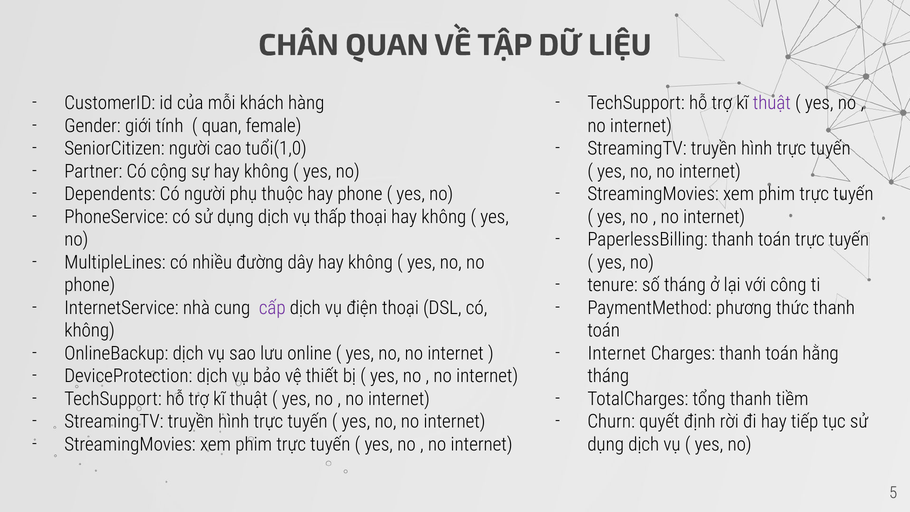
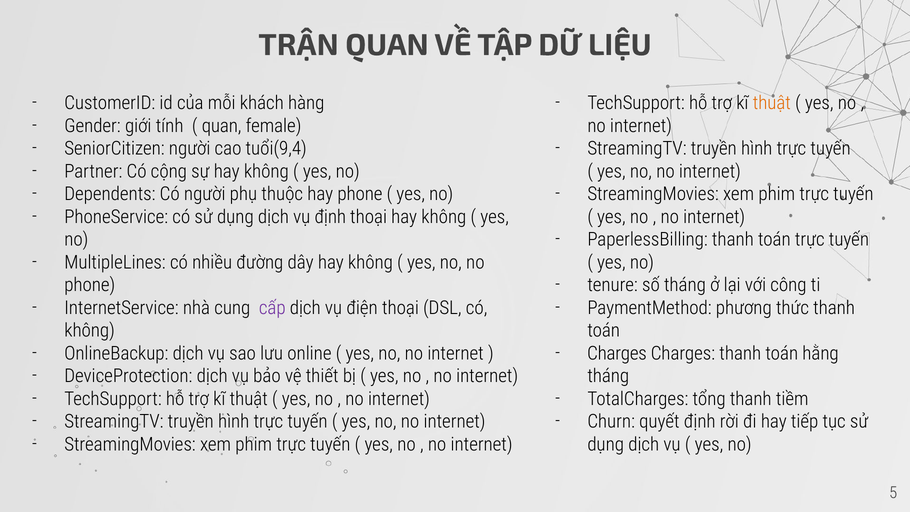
CHÂN: CHÂN -> TRẬN (298, 45)
thuật colour: purple -> orange (772, 103)
tuổi(1,0: tuổi(1,0 -> tuổi(9,4 (276, 149)
vụ thấp: thấp -> định (330, 217)
Internet: Internet -> Charges (617, 353)
